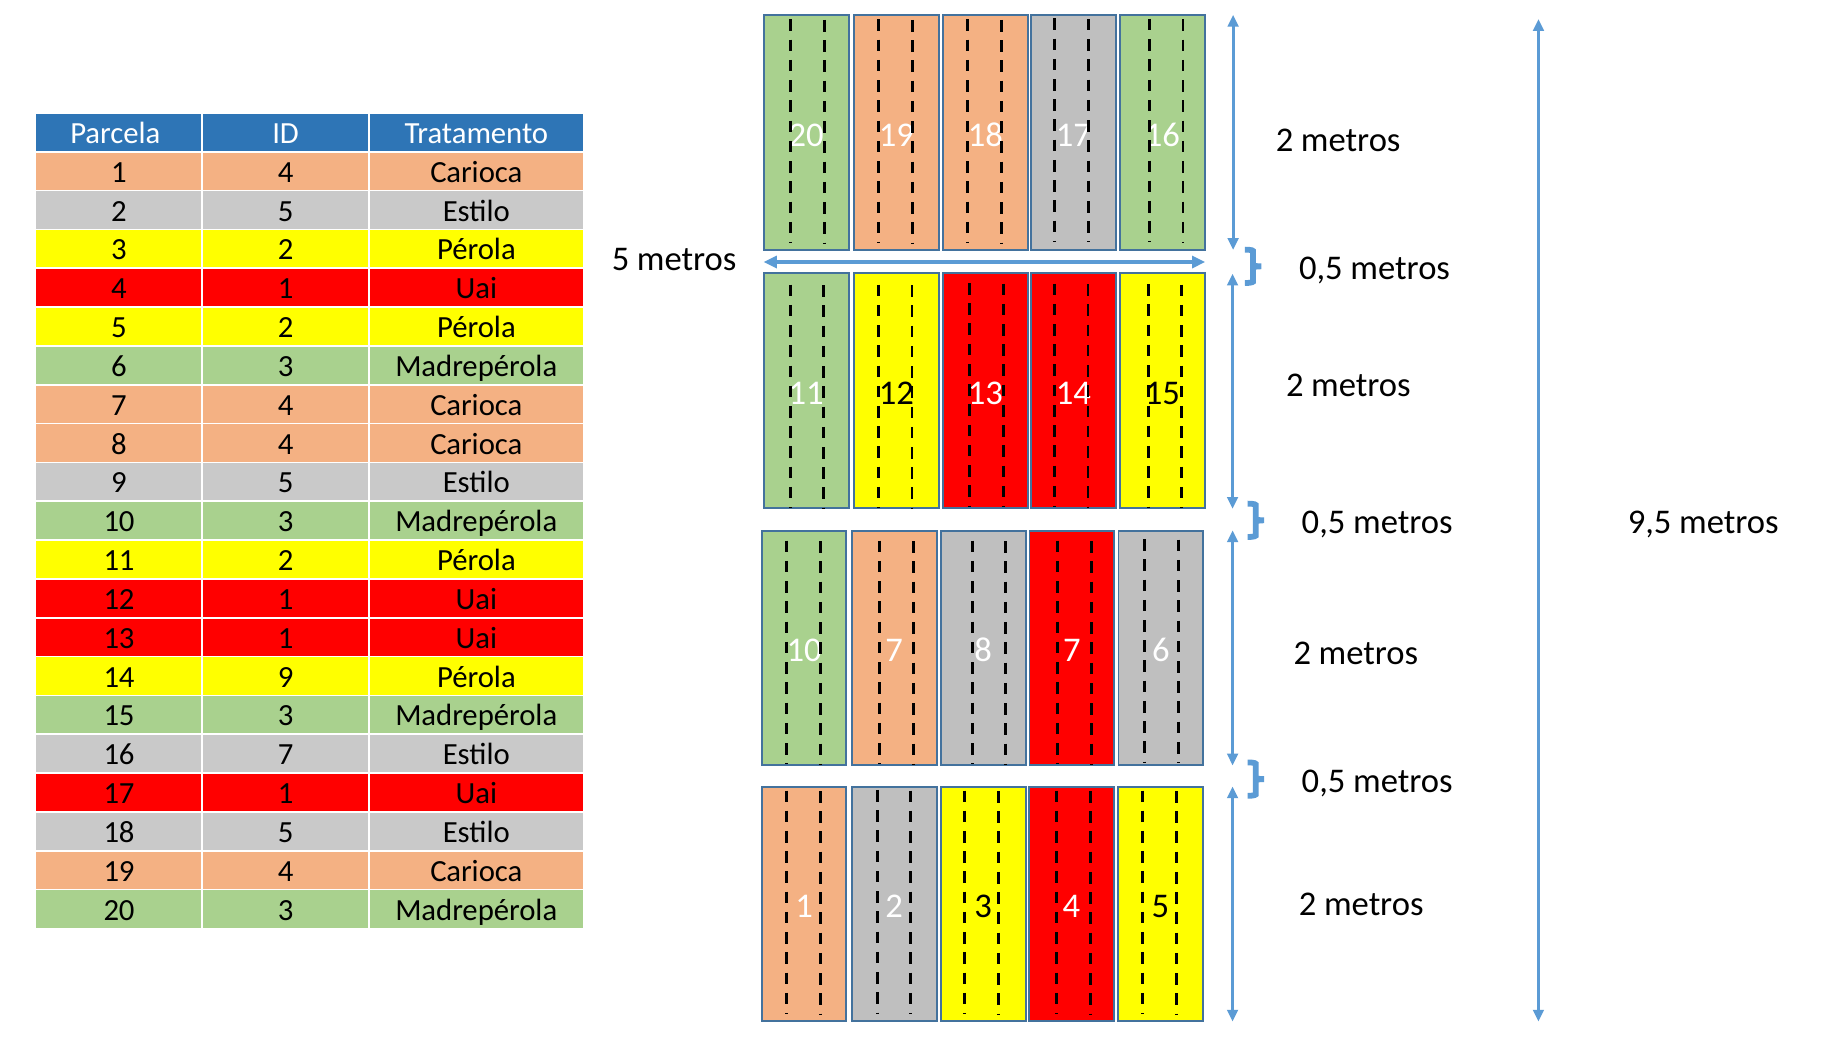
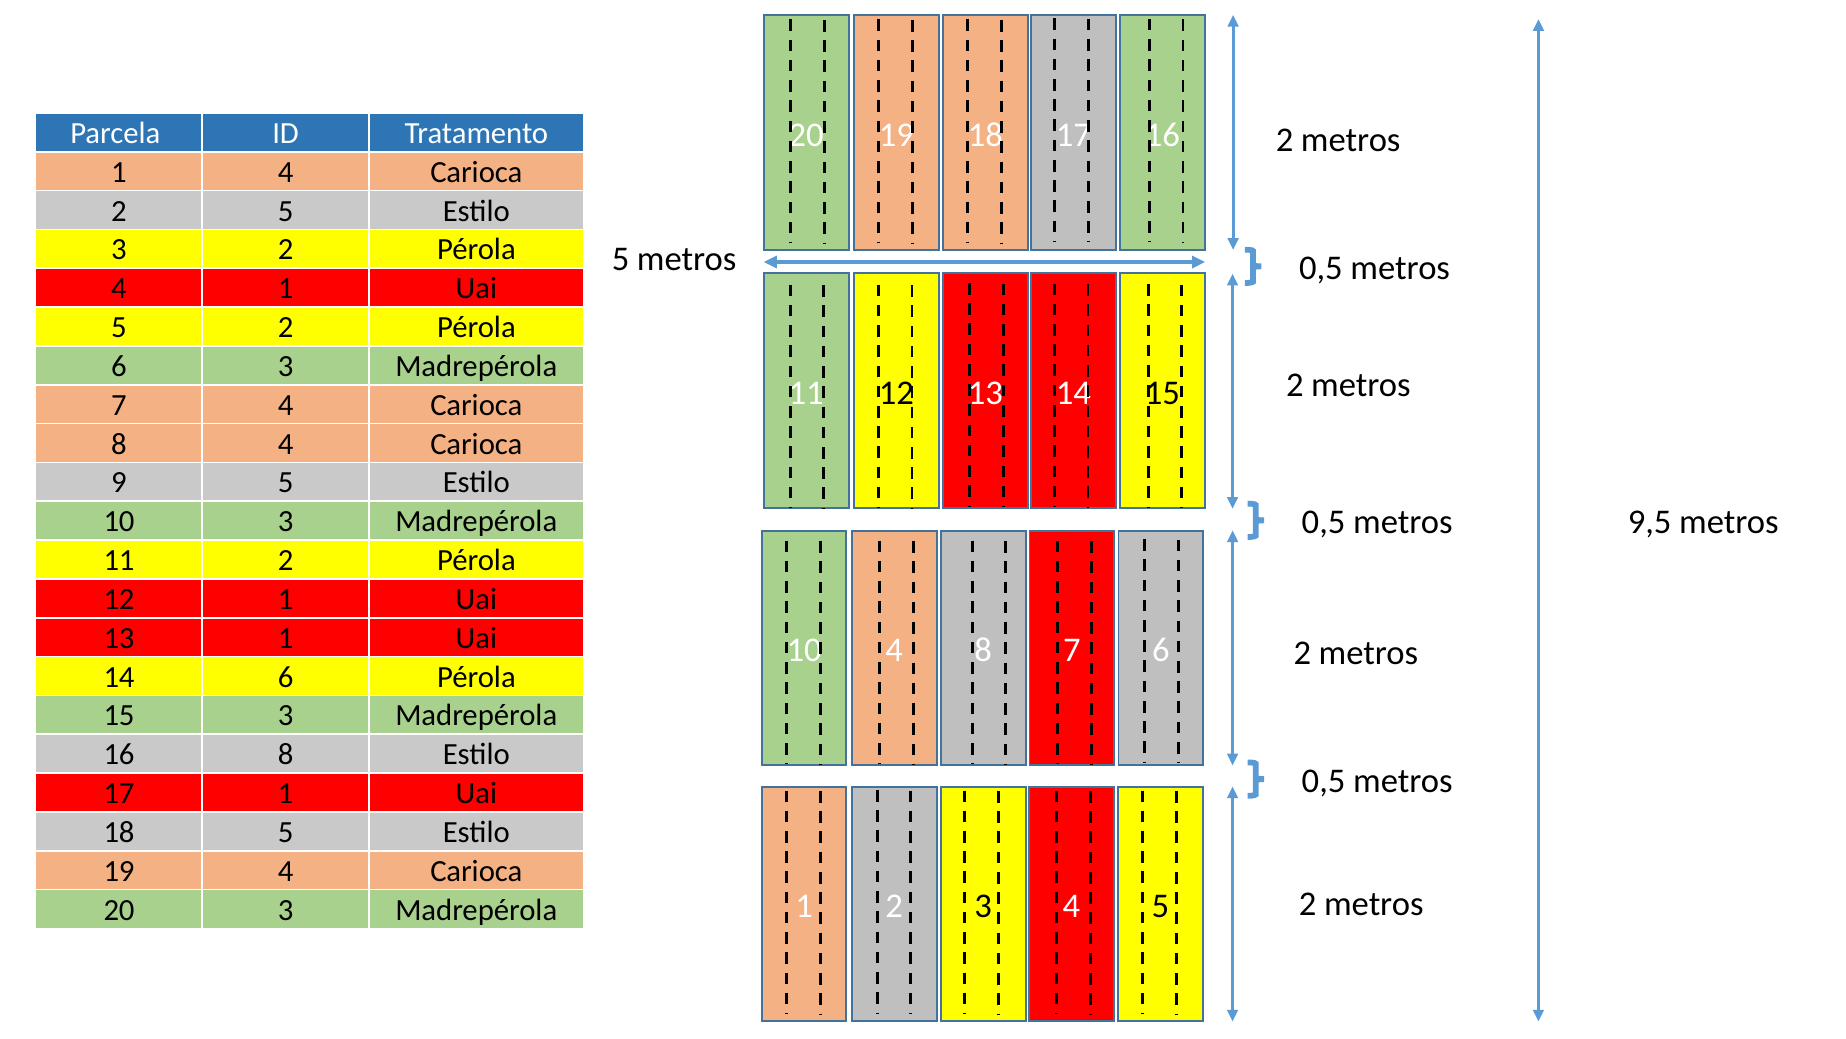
10 7: 7 -> 4 (894, 650)
14 9: 9 -> 6 (286, 677)
16 7: 7 -> 8 (286, 754)
